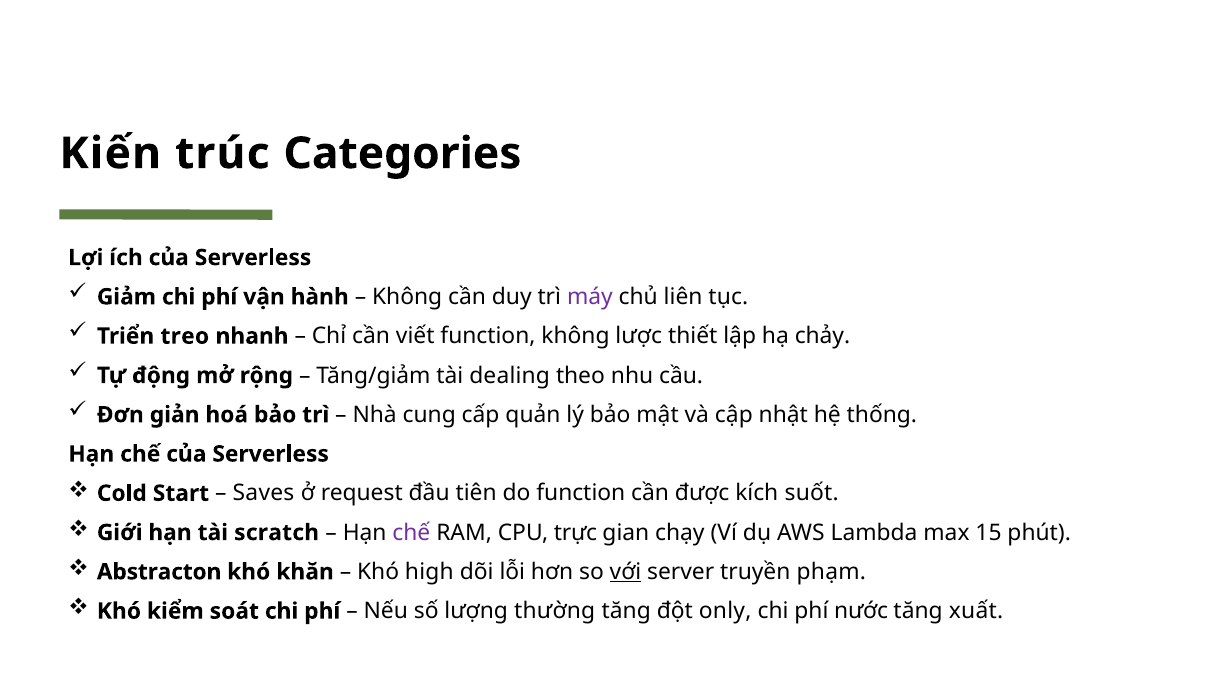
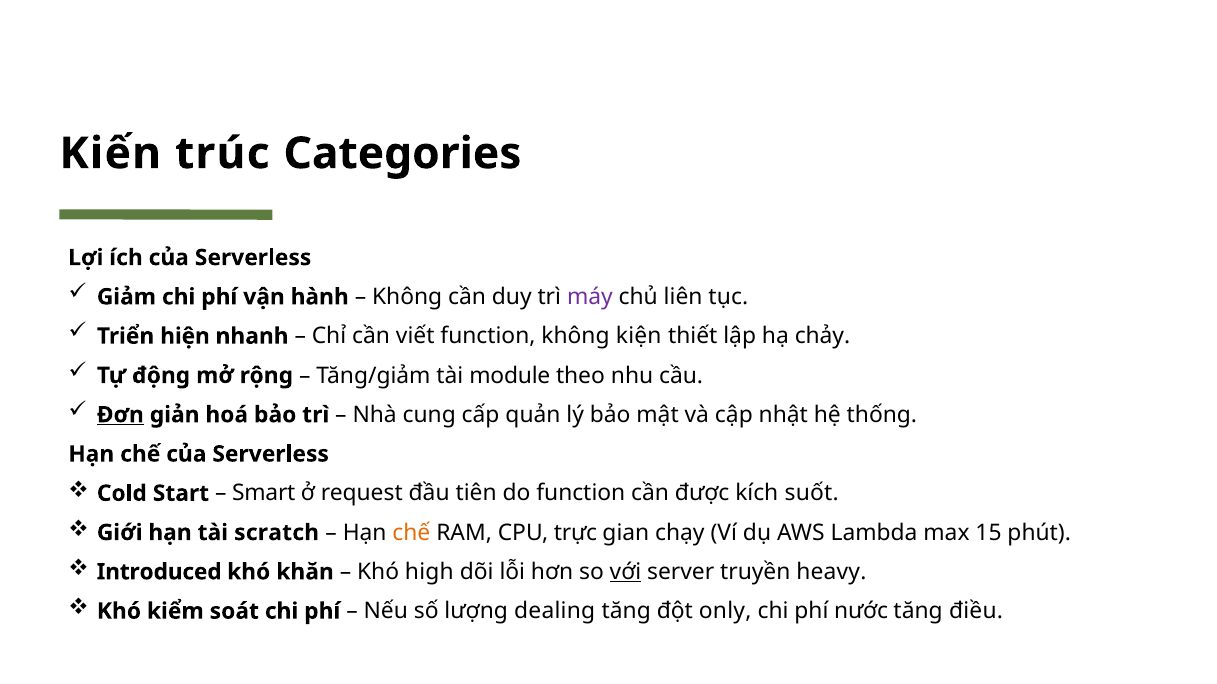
treo: treo -> hiện (185, 336)
lược: lược -> kiện (639, 336)
dealing: dealing -> module (510, 376)
Đơn underline: none -> present (120, 415)
Saves: Saves -> Smart (264, 494)
chế colour: purple -> orange (411, 533)
Abstracton: Abstracton -> Introduced (159, 572)
phạm: phạm -> heavy (831, 572)
thường: thường -> dealing (555, 612)
xuất: xuất -> điều (976, 612)
